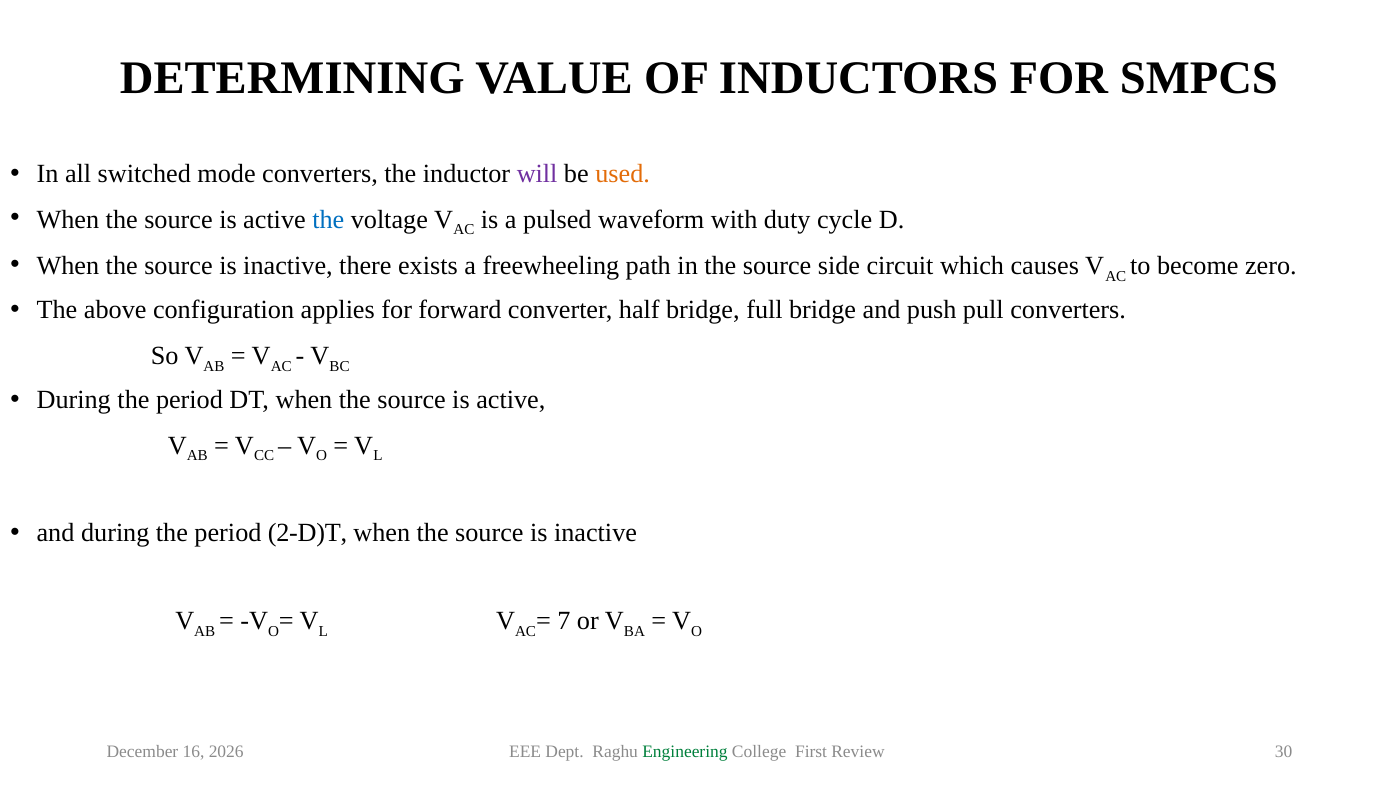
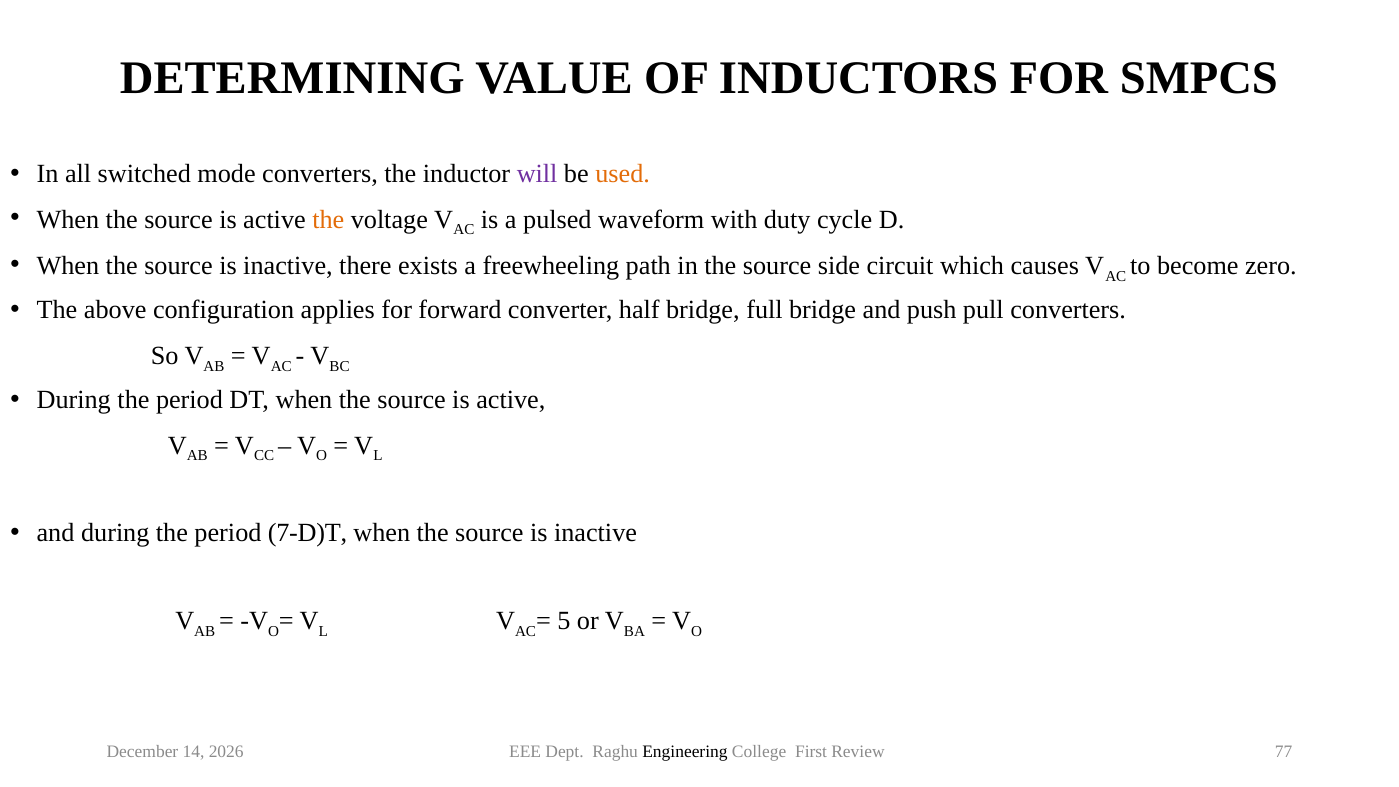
the colour: blue -> orange (328, 219)
2-D)T: 2-D)T -> 7-D)T (308, 532)
7: 7 -> 5 (564, 621)
16: 16 -> 14 (194, 752)
Engineering colour: green -> black (685, 752)
30: 30 -> 77 (1284, 752)
